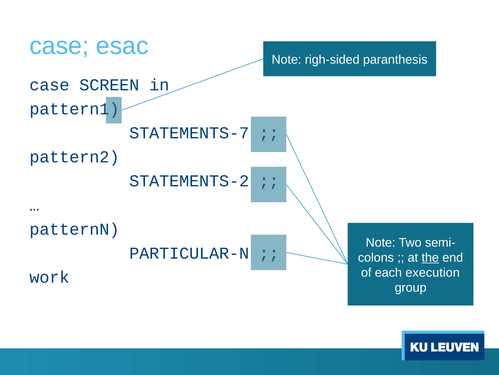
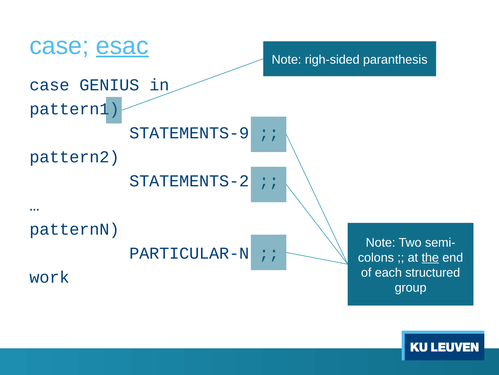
esac underline: none -> present (122, 46)
SCREEN: SCREEN -> GENIUS (109, 85)
STATEMENTS-7: STATEMENTS-7 -> STATEMENTS-9 (189, 133)
execution: execution -> structured (433, 272)
